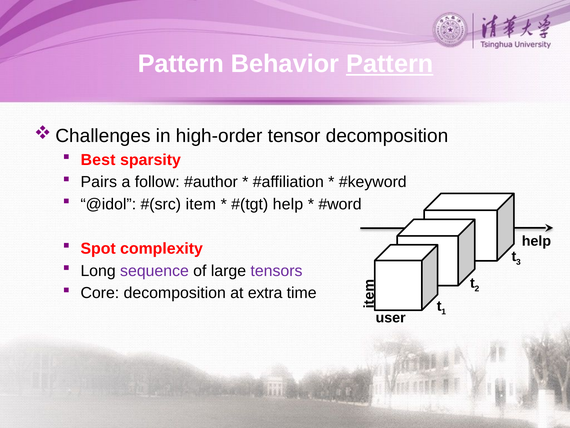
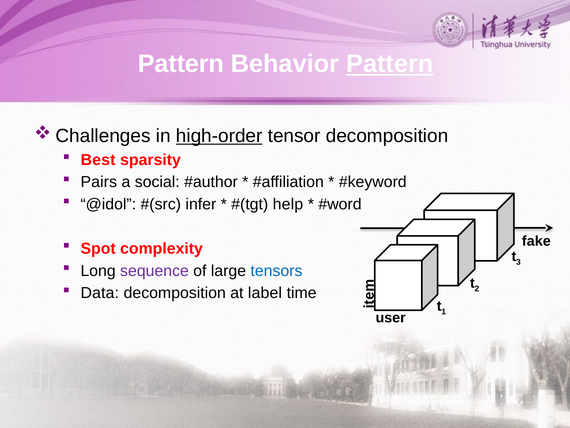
high-order underline: none -> present (219, 136)
follow: follow -> social (157, 182)
item: item -> infer (201, 204)
help: help -> fake (536, 241)
tensors colour: purple -> blue (276, 271)
Core: Core -> Data (100, 293)
extra: extra -> label (265, 293)
